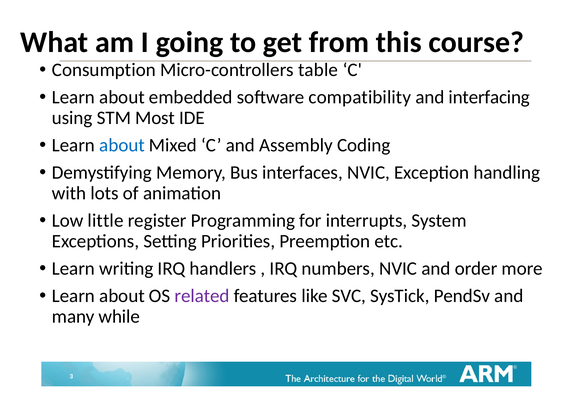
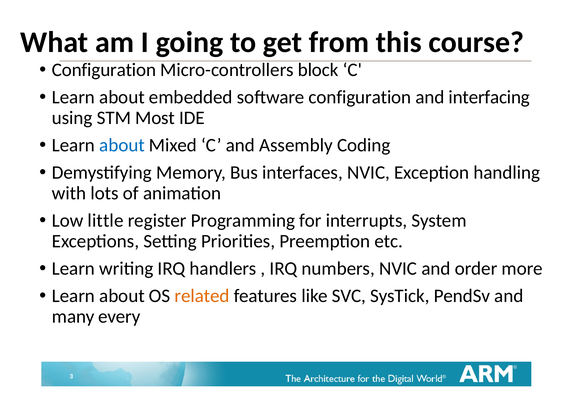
Consumption: Consumption -> Configuration (104, 70)
table: table -> block (318, 70)
software compatibility: compatibility -> configuration (360, 97)
related colour: purple -> orange (202, 296)
while: while -> every (119, 317)
